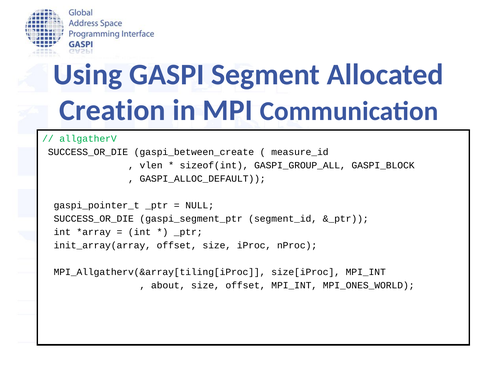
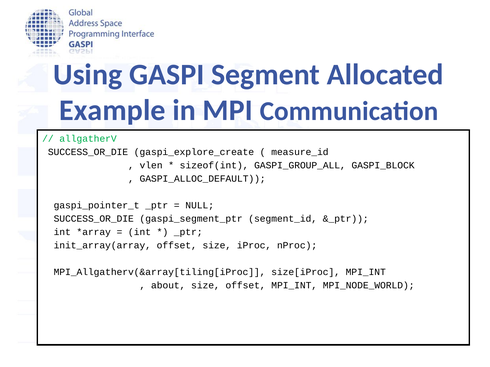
Creation: Creation -> Example (112, 111)
gaspi_between_create: gaspi_between_create -> gaspi_explore_create (194, 152)
MPI_ONES_WORLD: MPI_ONES_WORLD -> MPI_NODE_WORLD (369, 286)
